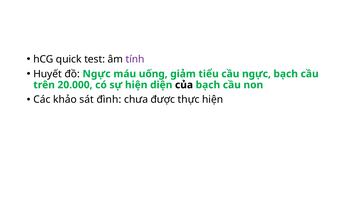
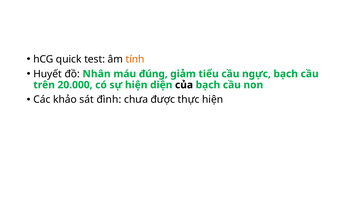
tính colour: purple -> orange (135, 59)
đồ Ngực: Ngực -> Nhân (97, 74)
uống: uống -> đúng (153, 74)
